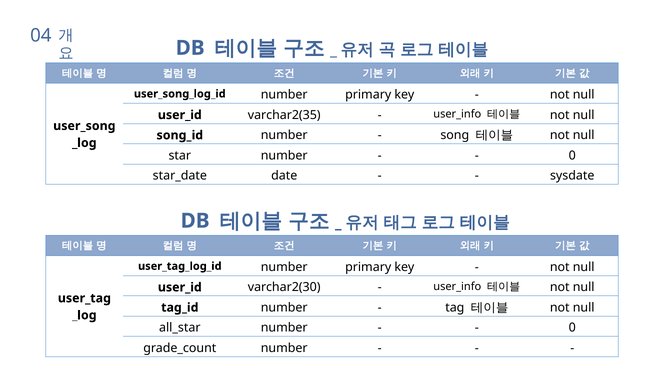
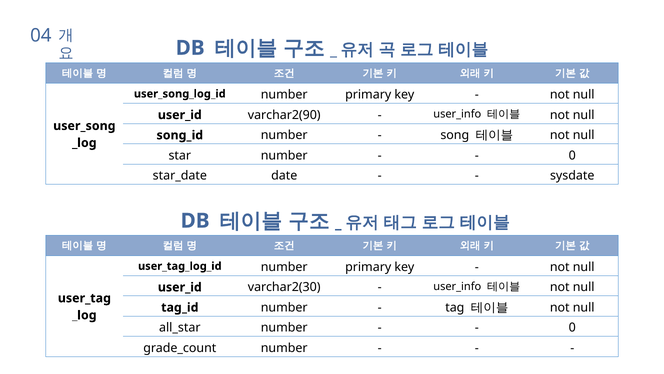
varchar2(35: varchar2(35 -> varchar2(90 (284, 115)
